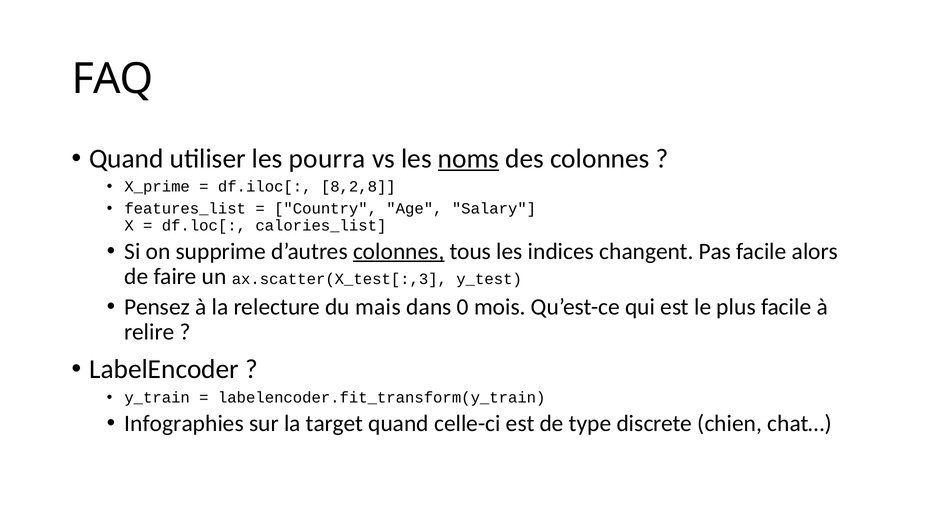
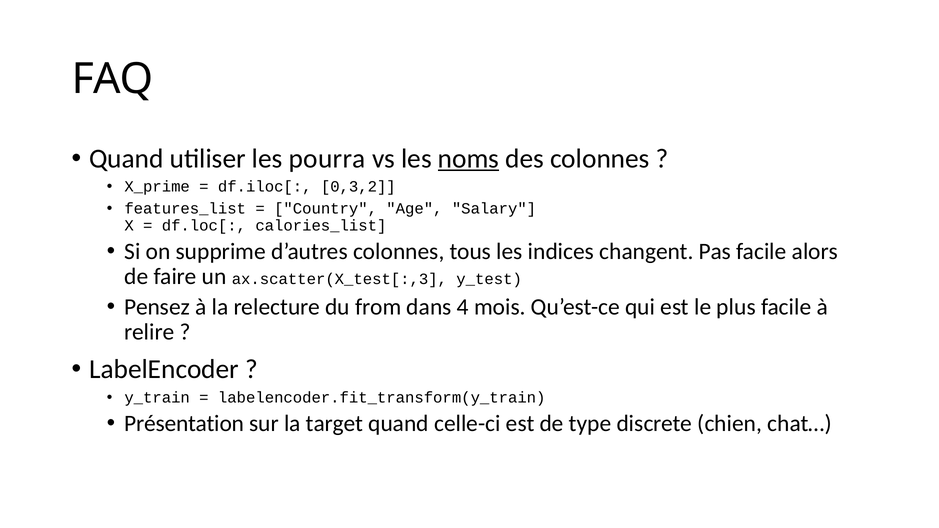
8,2,8: 8,2,8 -> 0,3,2 (358, 187)
colonnes underline: present -> none (399, 251)
mais: mais -> from (378, 307)
0: 0 -> 4 (463, 307)
Infographies: Infographies -> Présentation (184, 424)
